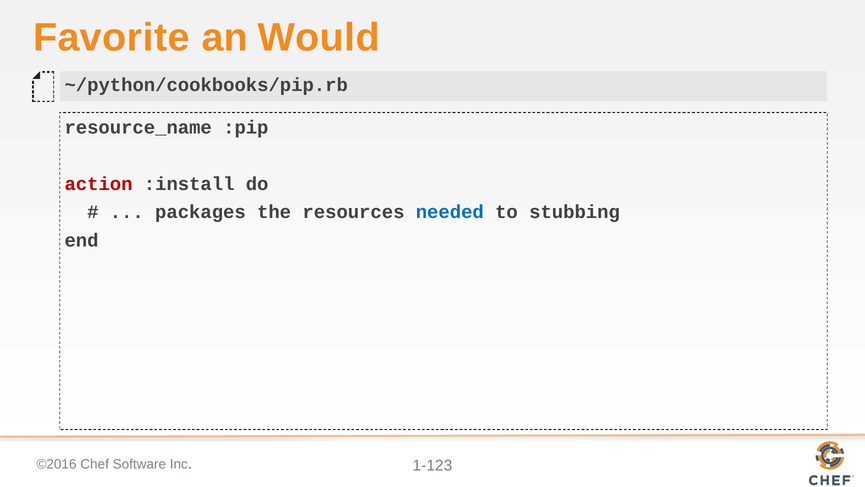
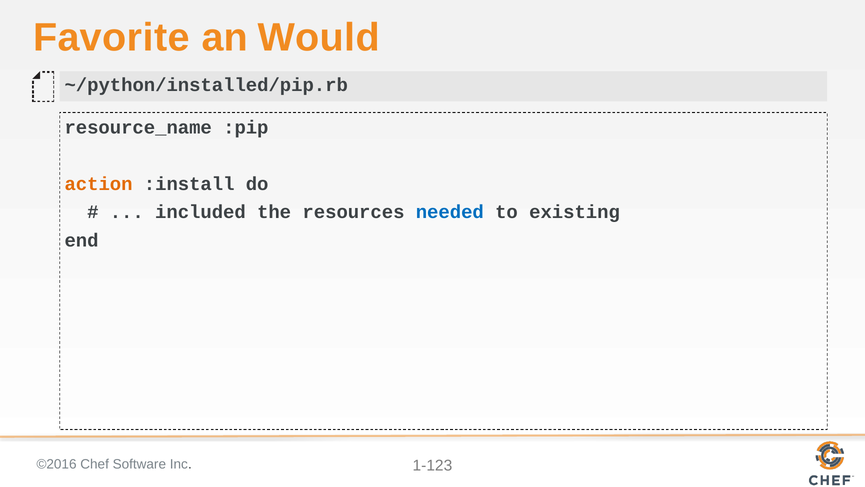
~/python/cookbooks/pip.rb: ~/python/cookbooks/pip.rb -> ~/python/installed/pip.rb (206, 85)
action colour: red -> orange (99, 184)
packages: packages -> included (200, 212)
stubbing: stubbing -> existing (575, 212)
